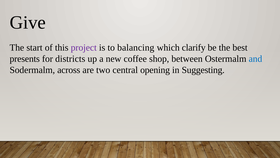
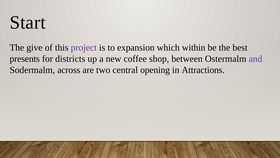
Give: Give -> Start (28, 23)
start: start -> give (34, 47)
balancing: balancing -> expansion (136, 47)
clarify: clarify -> within (194, 47)
and colour: blue -> purple (255, 59)
Suggesting: Suggesting -> Attractions (203, 70)
